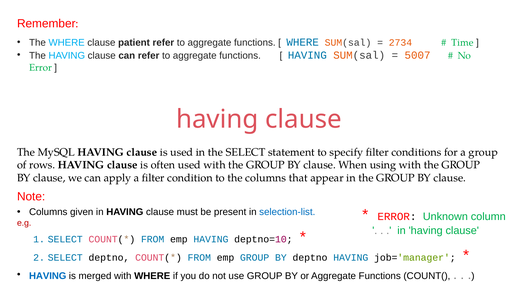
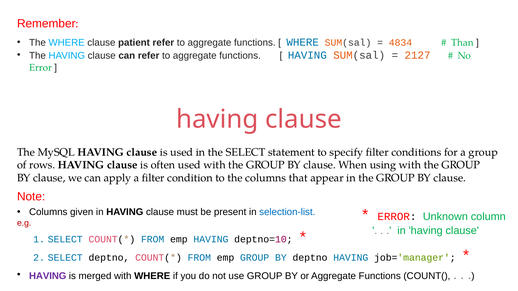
2734: 2734 -> 4834 (400, 43)
Time: Time -> Than (462, 43)
5007: 5007 -> 2127 (418, 55)
HAVING colour: blue -> purple (48, 276)
